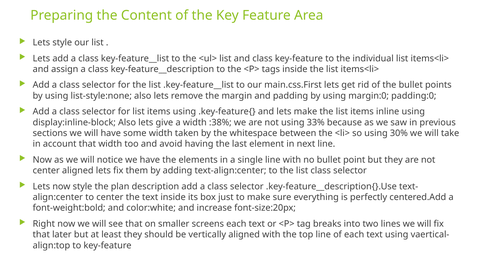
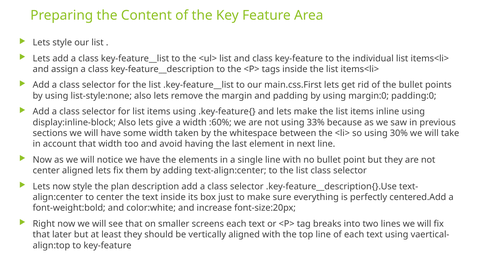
:38%: :38% -> :60% (220, 123)
